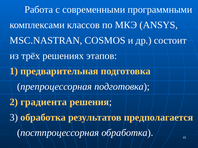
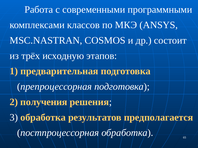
решениях: решениях -> исходную (63, 56)
градиента: градиента -> получения (44, 102)
